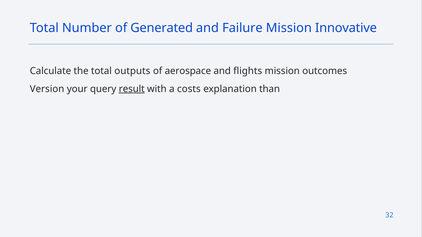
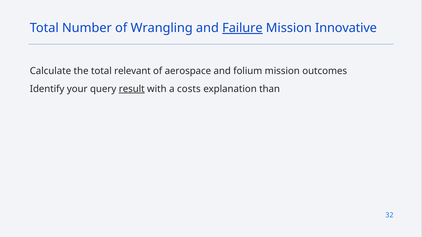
Generated: Generated -> Wrangling (162, 28)
Failure underline: none -> present (242, 28)
outputs: outputs -> relevant (132, 71)
flights: flights -> folium (248, 71)
Version: Version -> Identify (47, 89)
